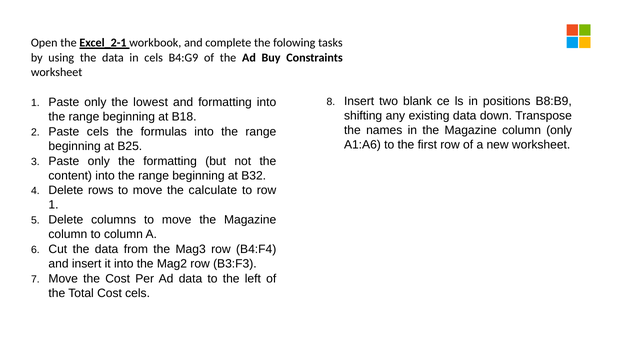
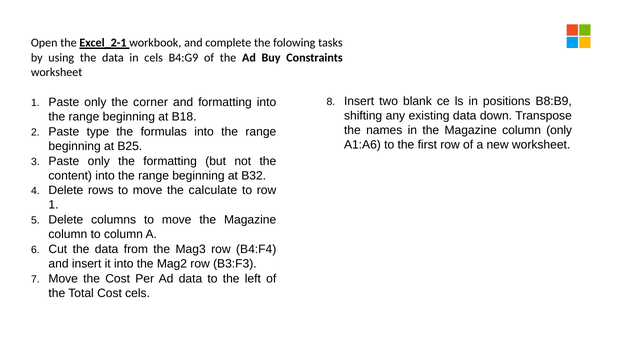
lowest: lowest -> corner (151, 102)
Paste cels: cels -> type (98, 132)
